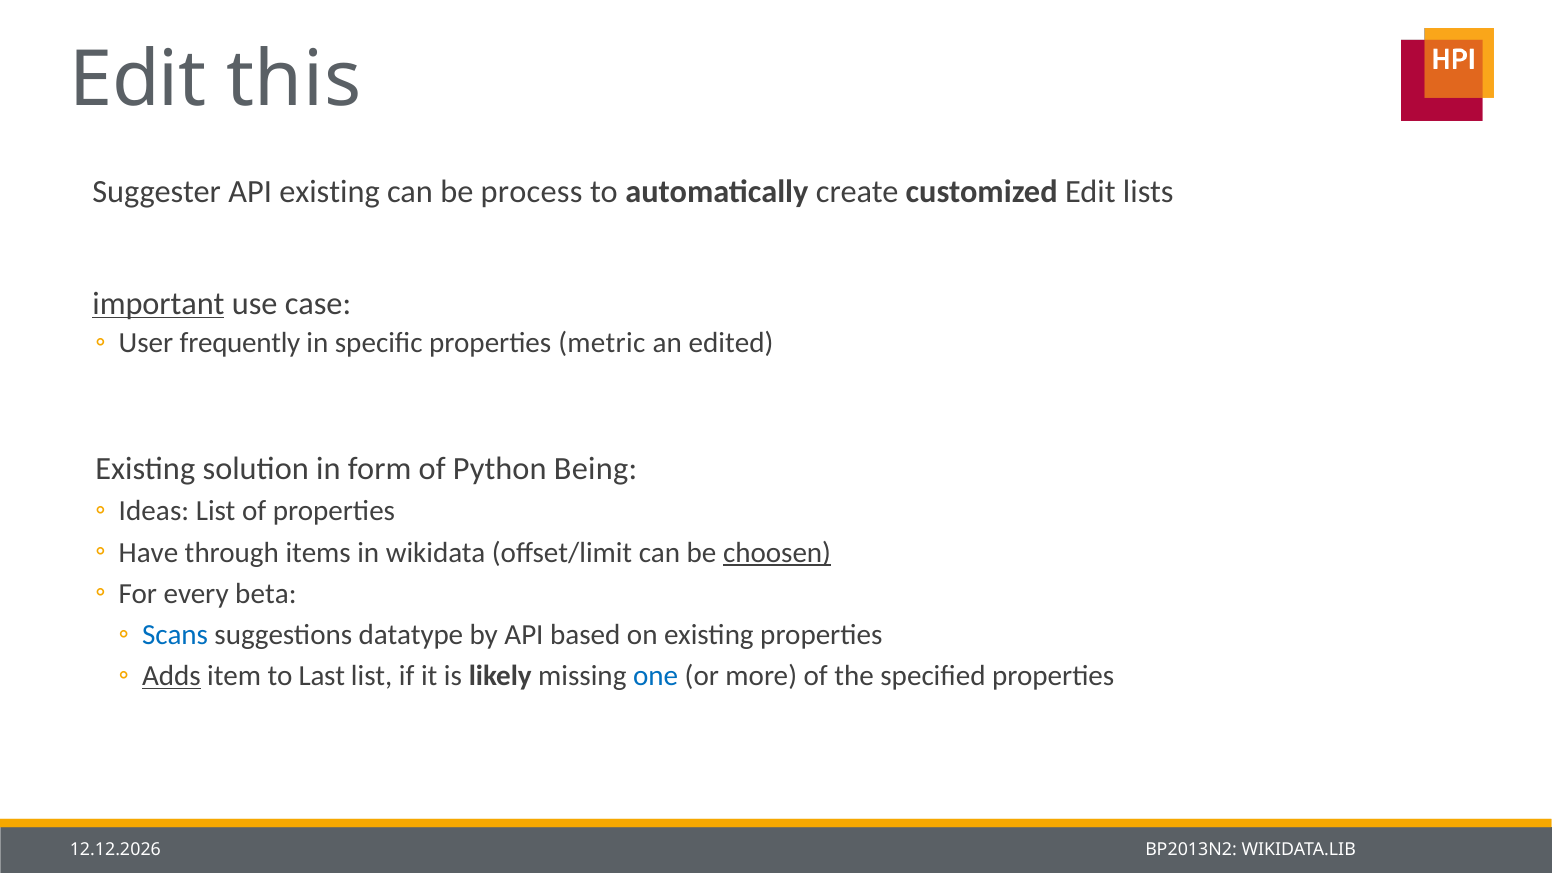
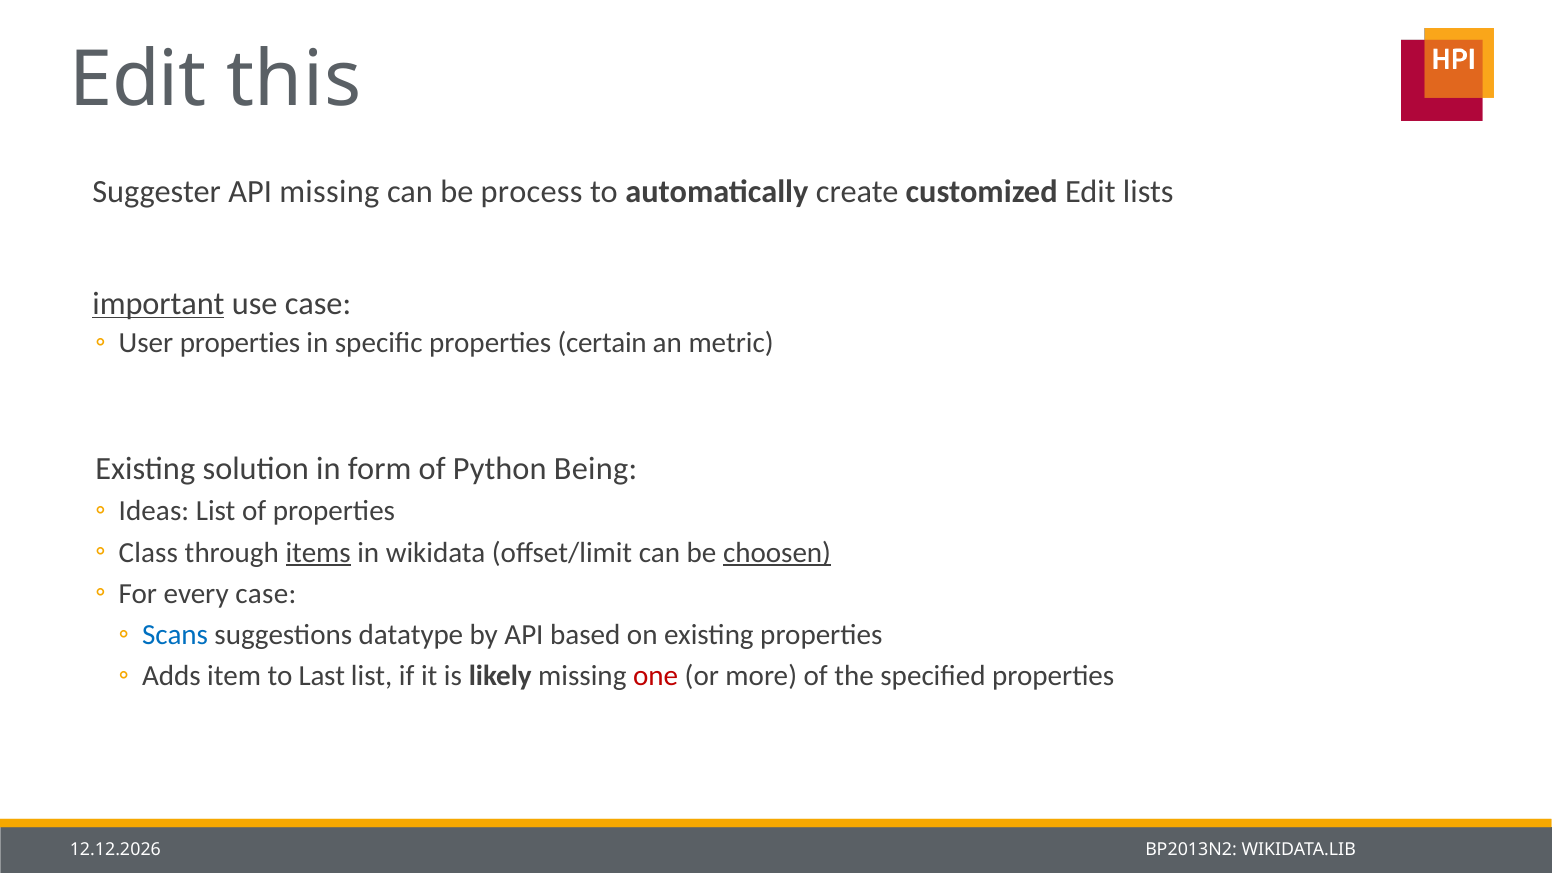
API existing: existing -> missing (329, 192)
User frequently: frequently -> properties (240, 343)
metric: metric -> certain (602, 343)
edited: edited -> metric (731, 343)
Have: Have -> Class (148, 552)
items underline: none -> present (318, 552)
every beta: beta -> case (266, 594)
Adds underline: present -> none (171, 676)
one colour: blue -> red (656, 676)
